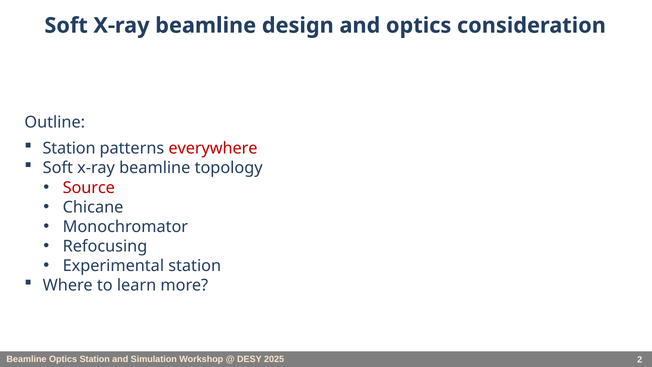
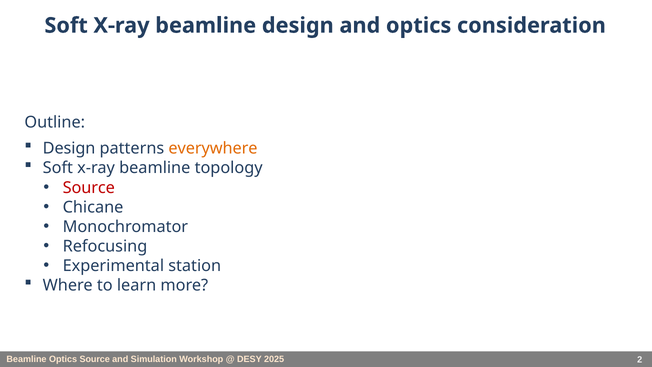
Station: Station -> Design (69, 148)
everywhere colour: red -> orange (213, 148)
Optics Station: Station -> Source (95, 359)
